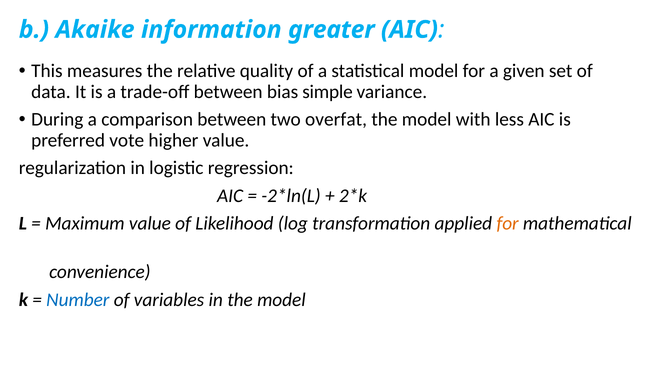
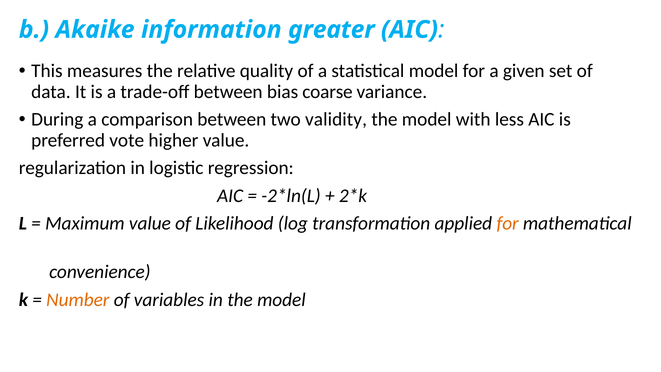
simple: simple -> coarse (328, 92)
overfat: overfat -> validity (336, 119)
Number colour: blue -> orange (78, 300)
